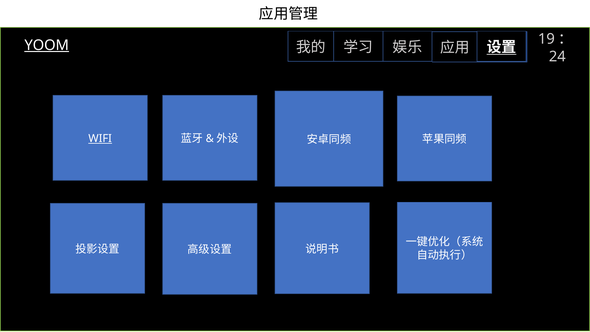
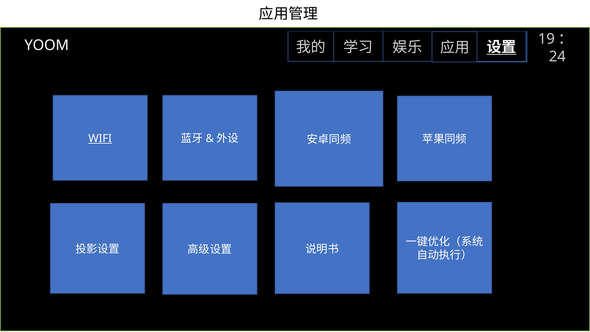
YOOM underline: present -> none (47, 45)
